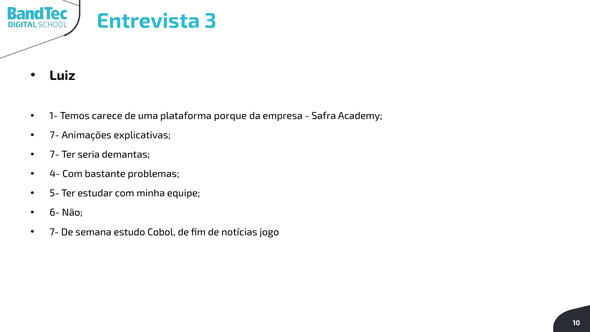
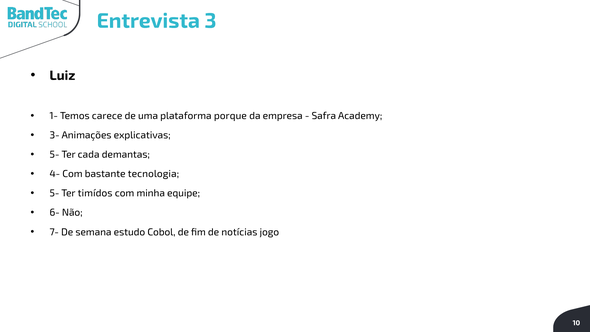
7-: 7- -> 3- (55, 135)
7-: 7- -> 5- (54, 155)
seria: seria -> cada (89, 155)
problemas: problemas -> tecnologia (153, 174)
estudar: estudar -> timídos (95, 193)
